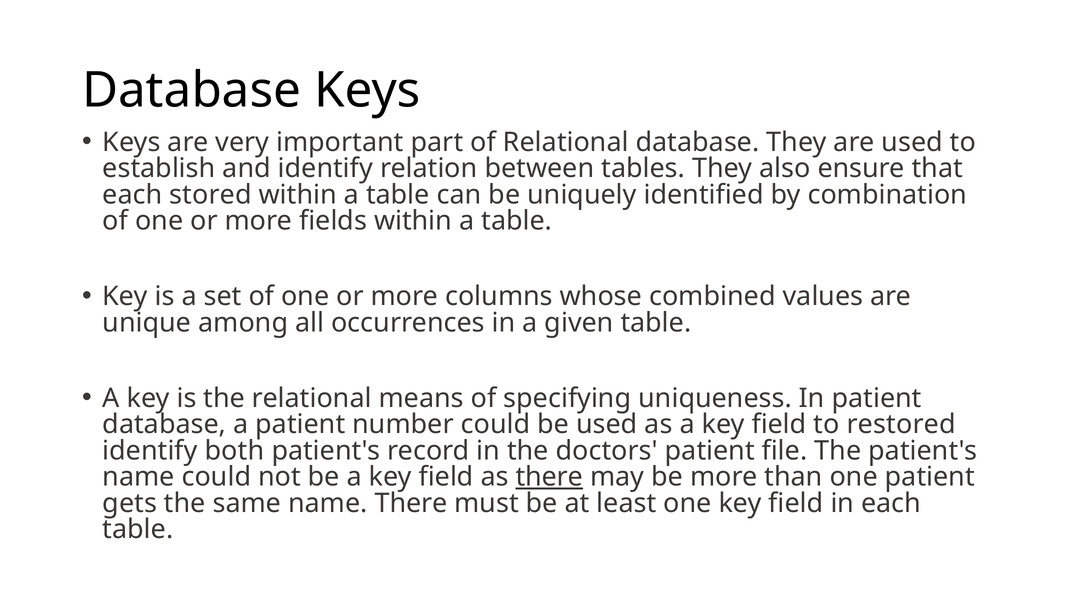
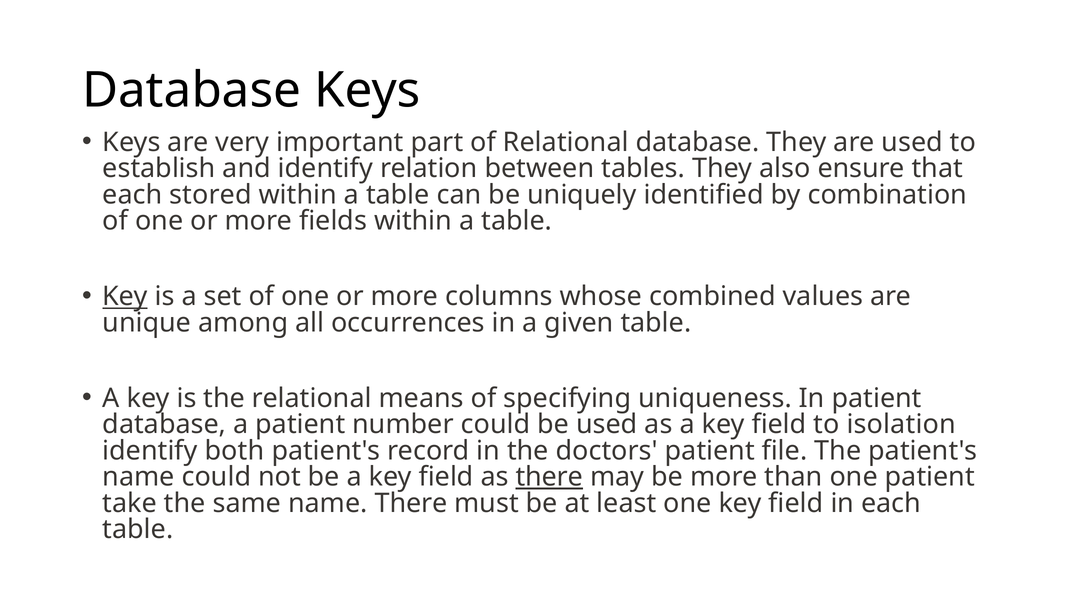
Key underline: none -> present (125, 296)
restored: restored -> isolation (901, 424)
gets: gets -> take (130, 503)
